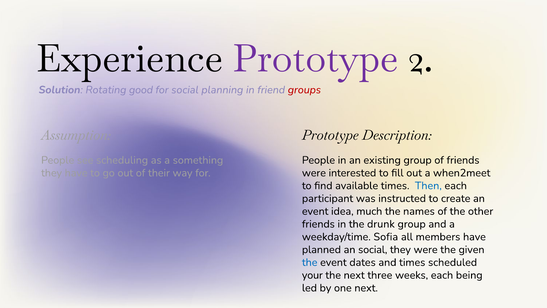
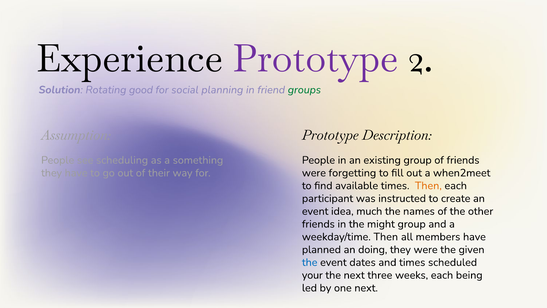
groups colour: red -> green (304, 90)
interested: interested -> forgetting (352, 173)
Then colour: blue -> orange (428, 185)
drunk: drunk -> might (381, 224)
weekday/time Sofia: Sofia -> Then (386, 237)
an social: social -> doing (373, 249)
